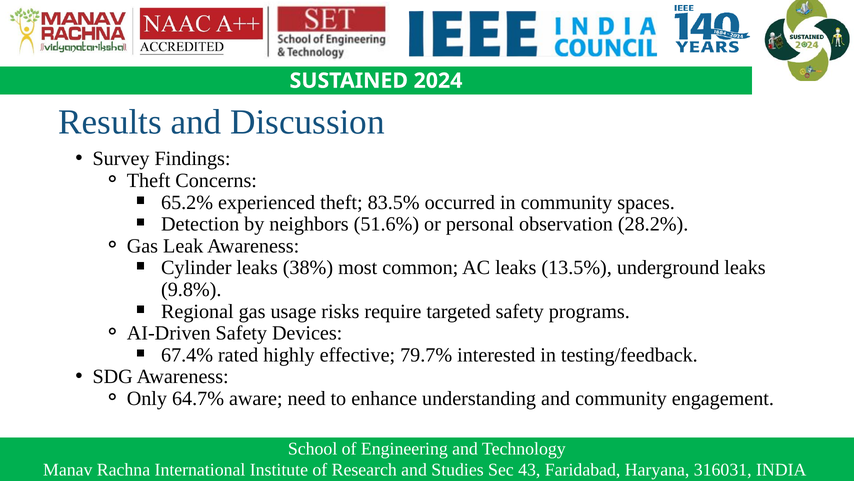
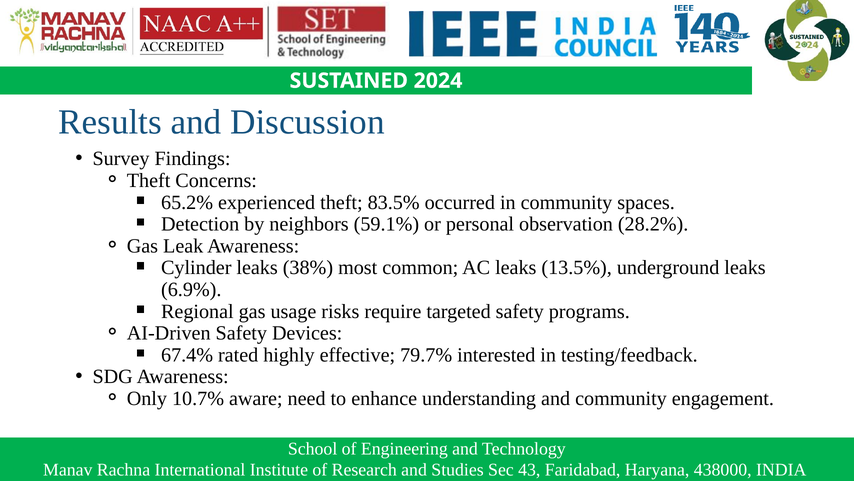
51.6%: 51.6% -> 59.1% (386, 224)
9.8%: 9.8% -> 6.9% (191, 289)
64.7%: 64.7% -> 10.7% (198, 398)
316031: 316031 -> 438000 (723, 469)
